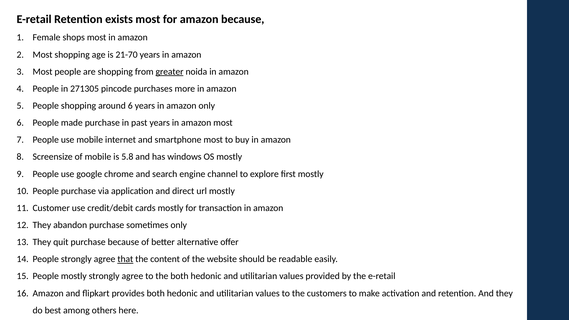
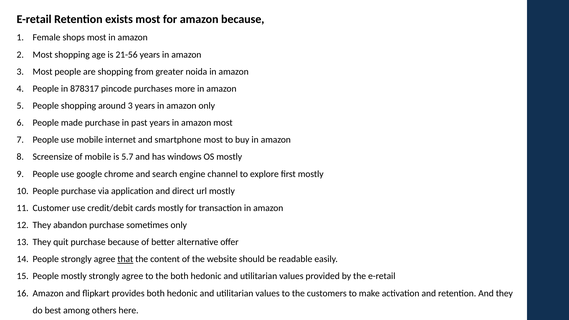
21-70: 21-70 -> 21-56 (127, 55)
greater underline: present -> none (170, 72)
271305: 271305 -> 878317 (85, 89)
around 6: 6 -> 3 (130, 106)
5.8: 5.8 -> 5.7 (127, 157)
